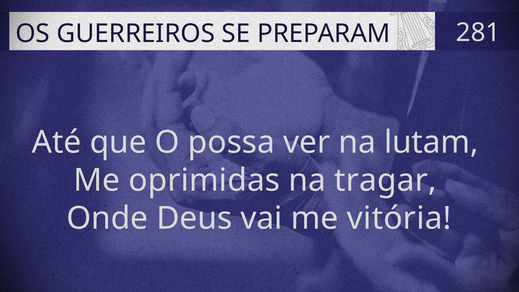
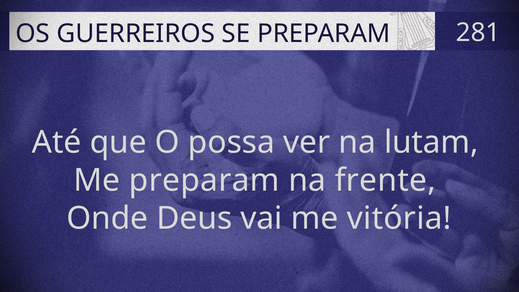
Me oprimidas: oprimidas -> preparam (204, 180)
tragar: tragar -> frente (385, 180)
